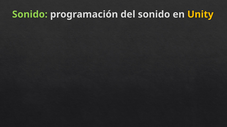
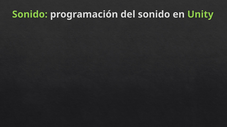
Unity colour: yellow -> light green (200, 14)
